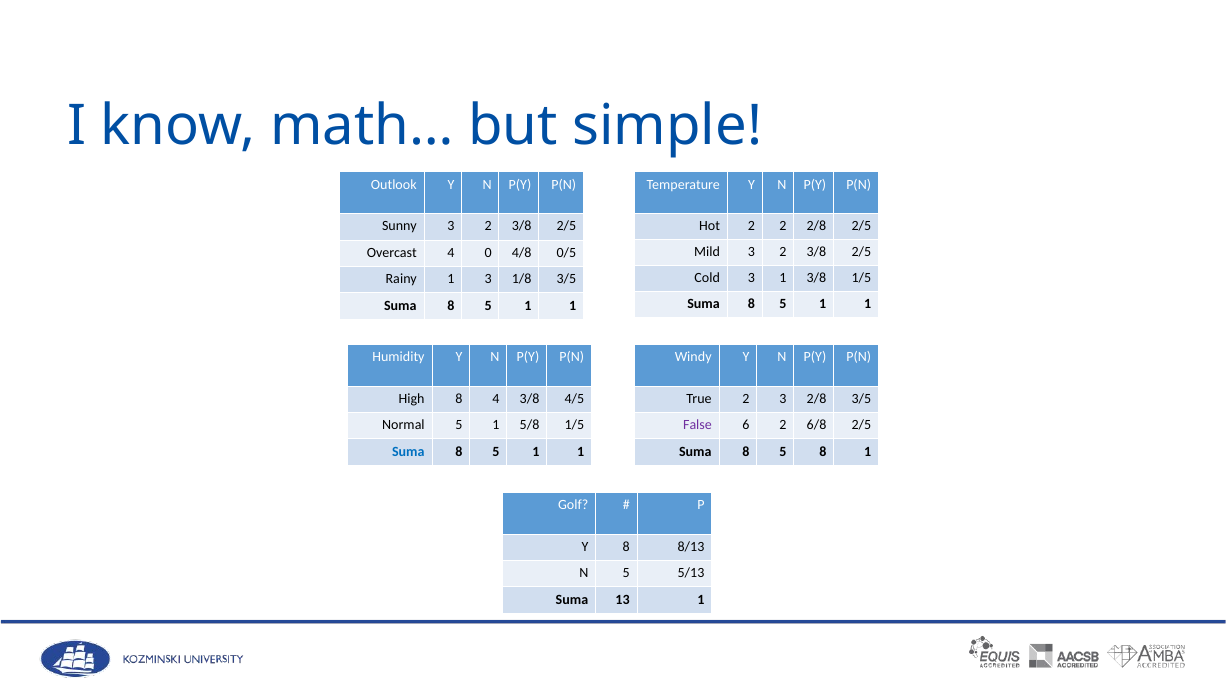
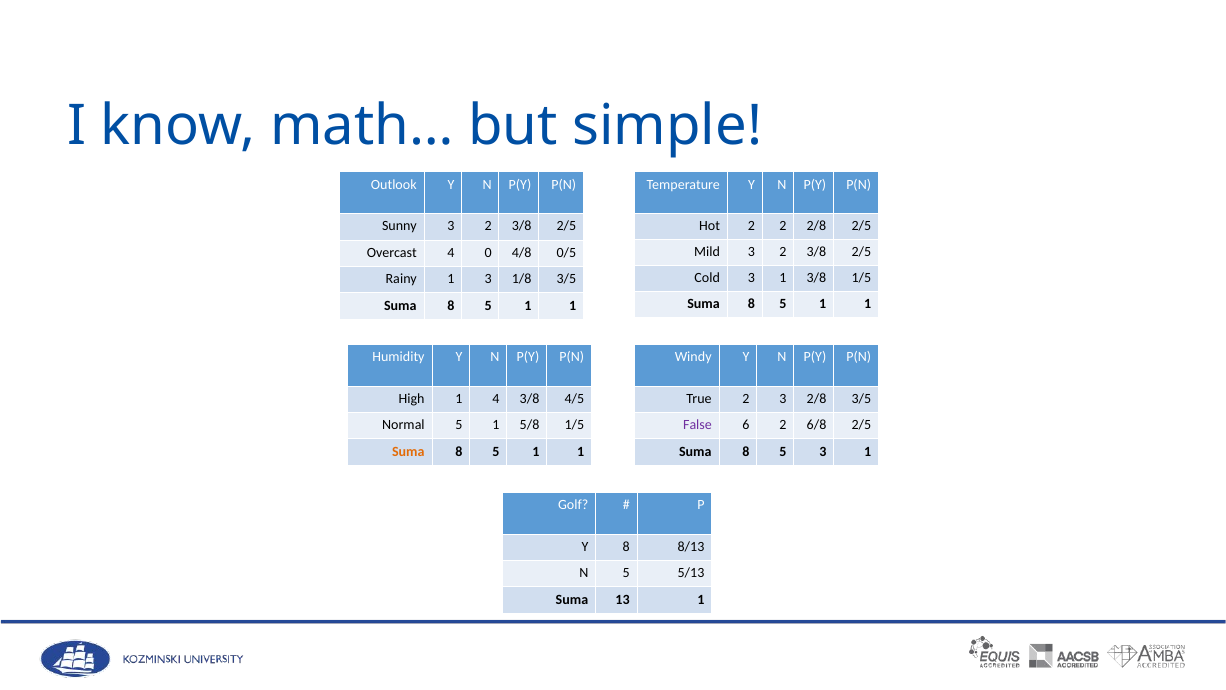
High 8: 8 -> 1 (459, 398)
Suma colour: blue -> orange (408, 451)
5 8: 8 -> 3 (823, 451)
